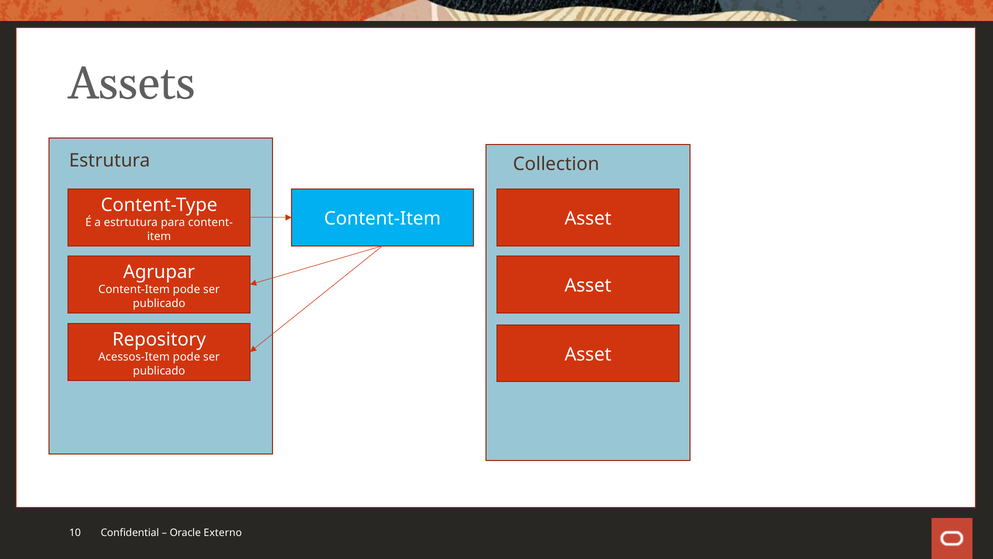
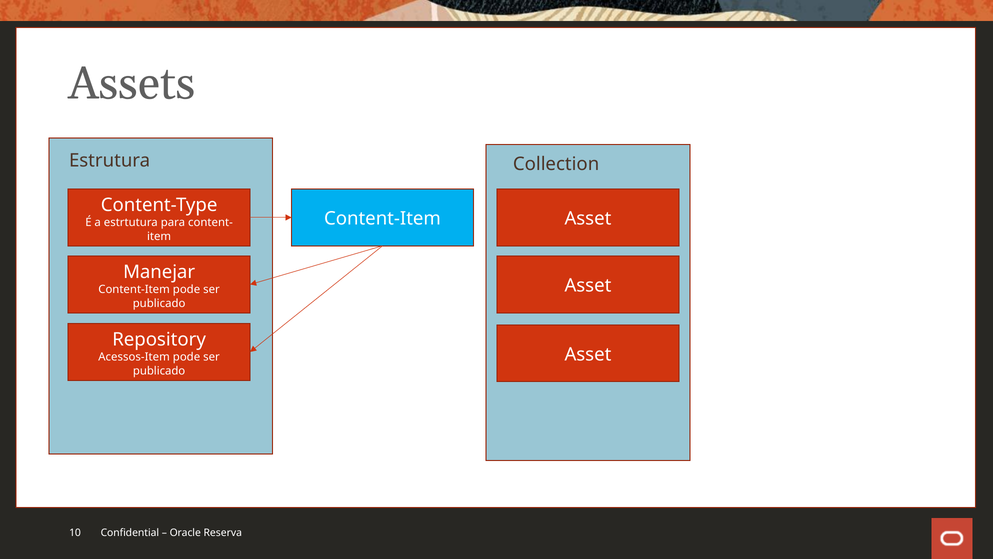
Agrupar: Agrupar -> Manejar (159, 272)
Externo: Externo -> Reserva (223, 532)
